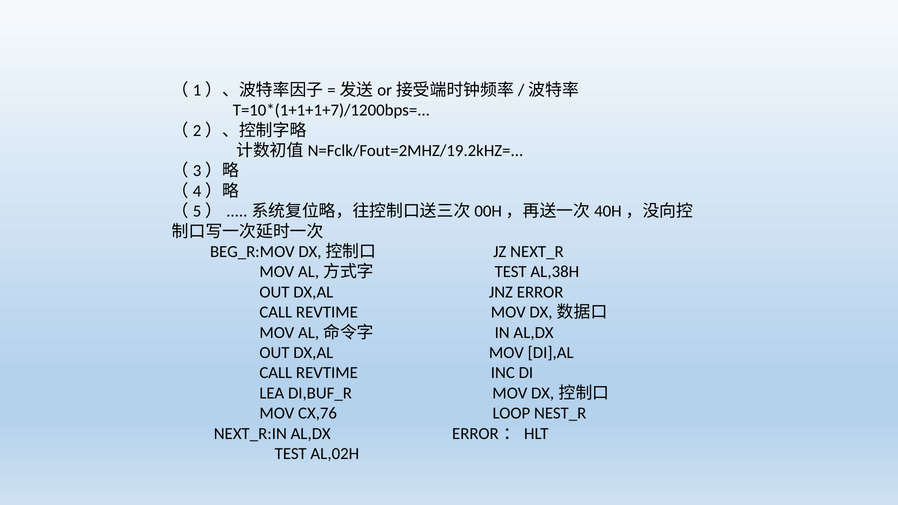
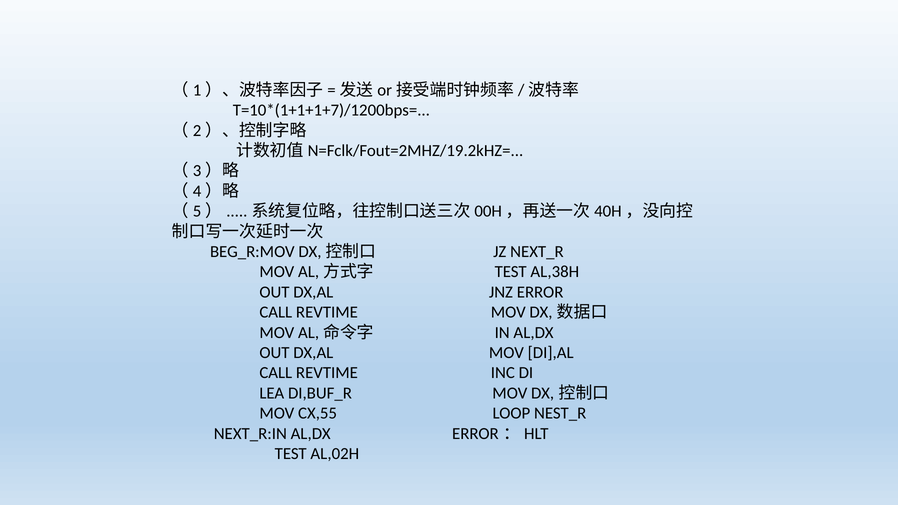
CX,76: CX,76 -> CX,55 (318, 413)
